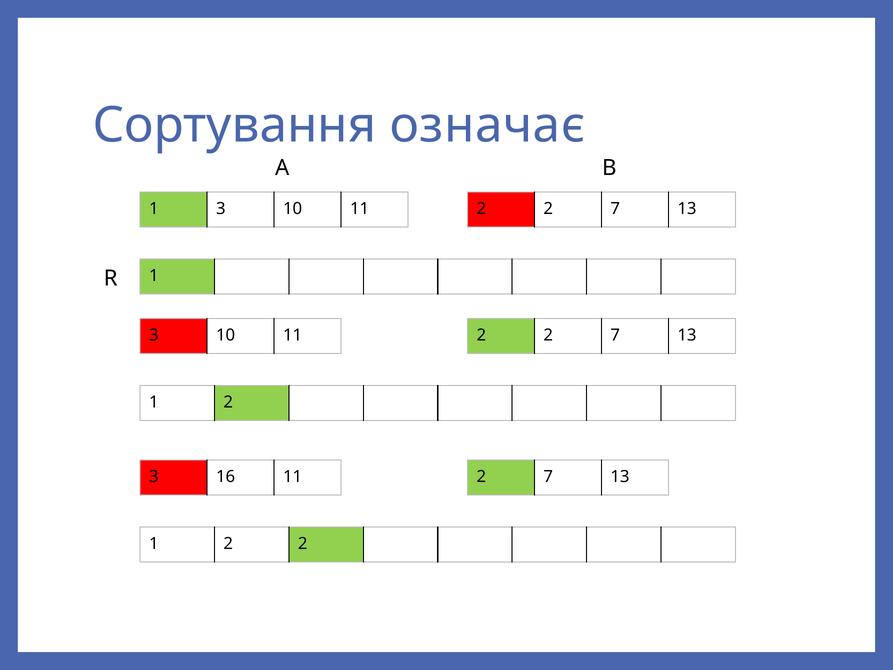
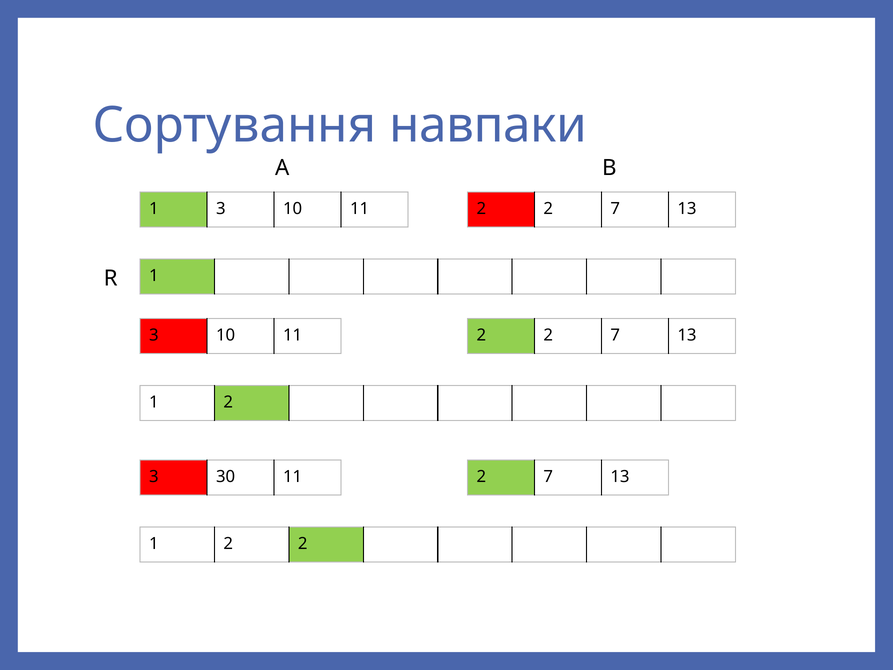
означає: означає -> навпаки (488, 125)
16: 16 -> 30 (226, 477)
